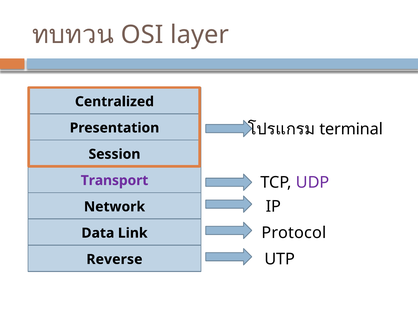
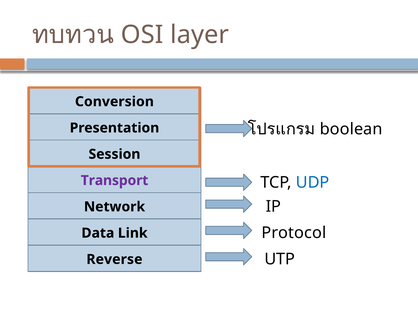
Centralized: Centralized -> Conversion (114, 102)
terminal: terminal -> boolean (351, 129)
UDP colour: purple -> blue (313, 183)
